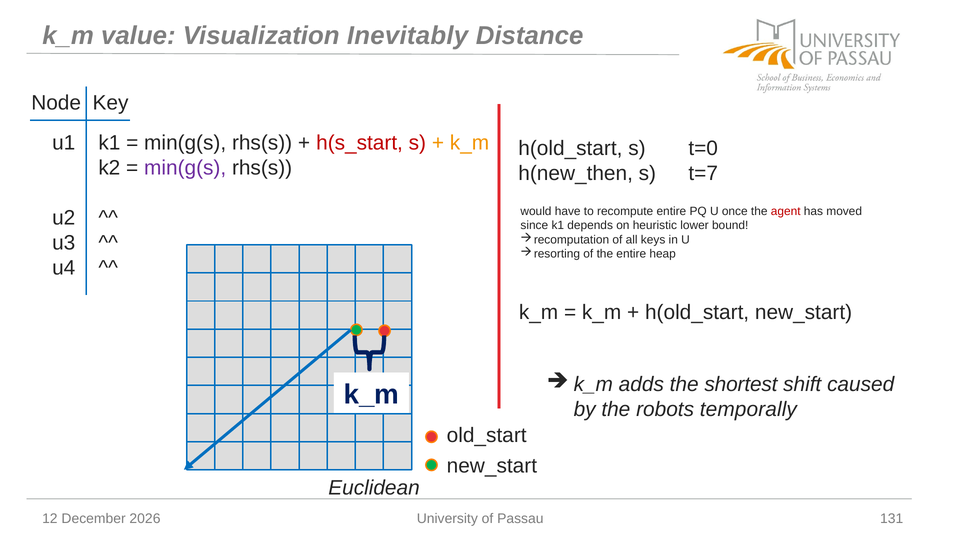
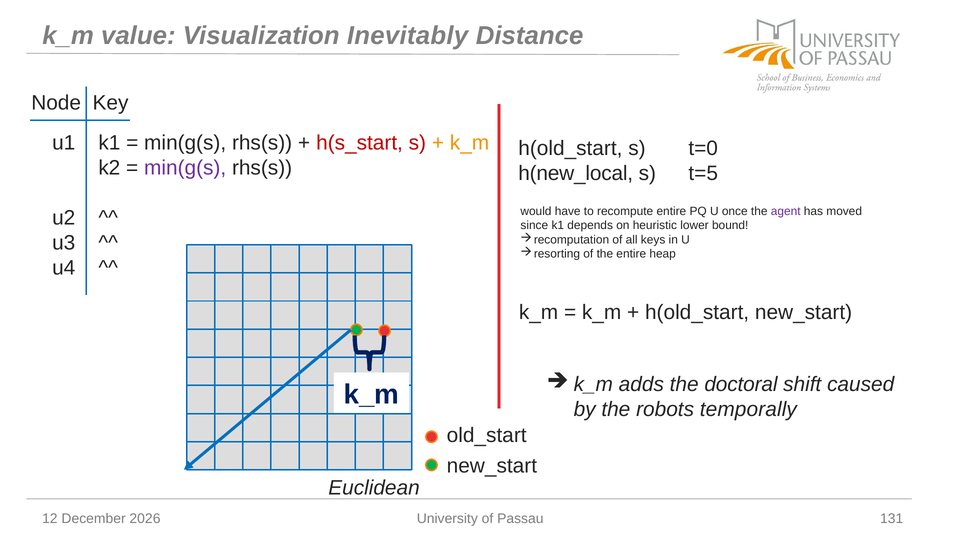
h(new_then: h(new_then -> h(new_local (576, 173)
t=7: t=7 -> t=5 (703, 173)
agent colour: red -> purple (786, 211)
shortest: shortest -> doctoral (741, 384)
